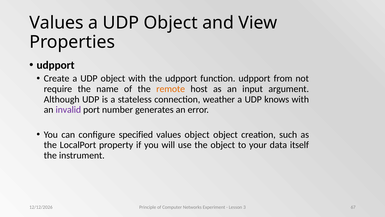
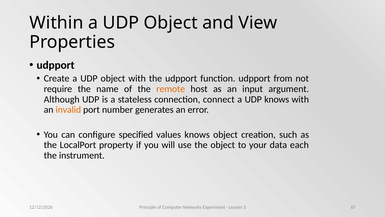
Values: Values -> Within (56, 23)
weather: weather -> connect (219, 99)
invalid colour: purple -> orange (68, 110)
values object: object -> knows (197, 134)
itself: itself -> each (299, 145)
